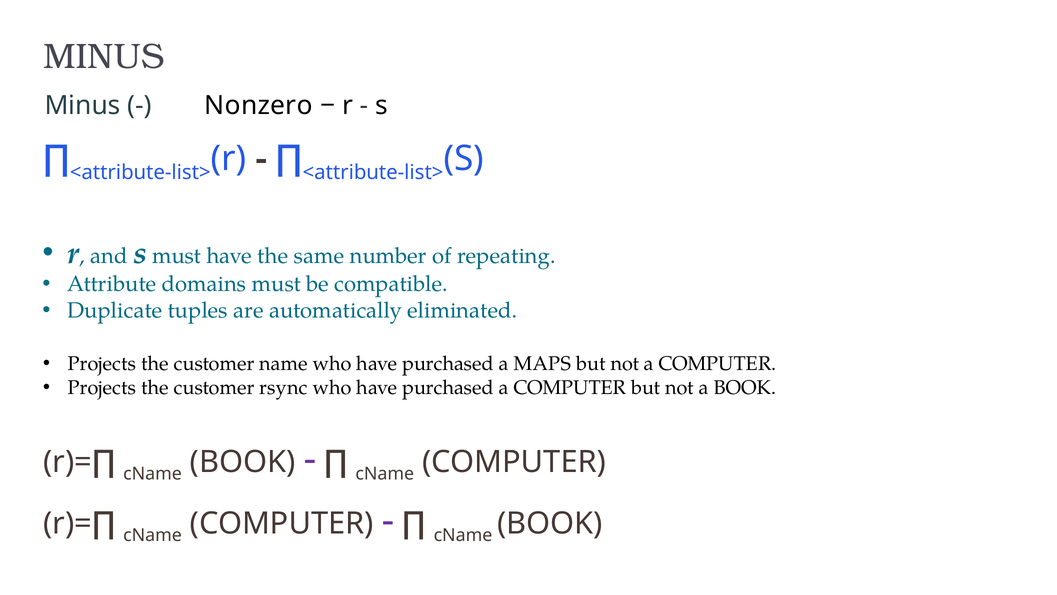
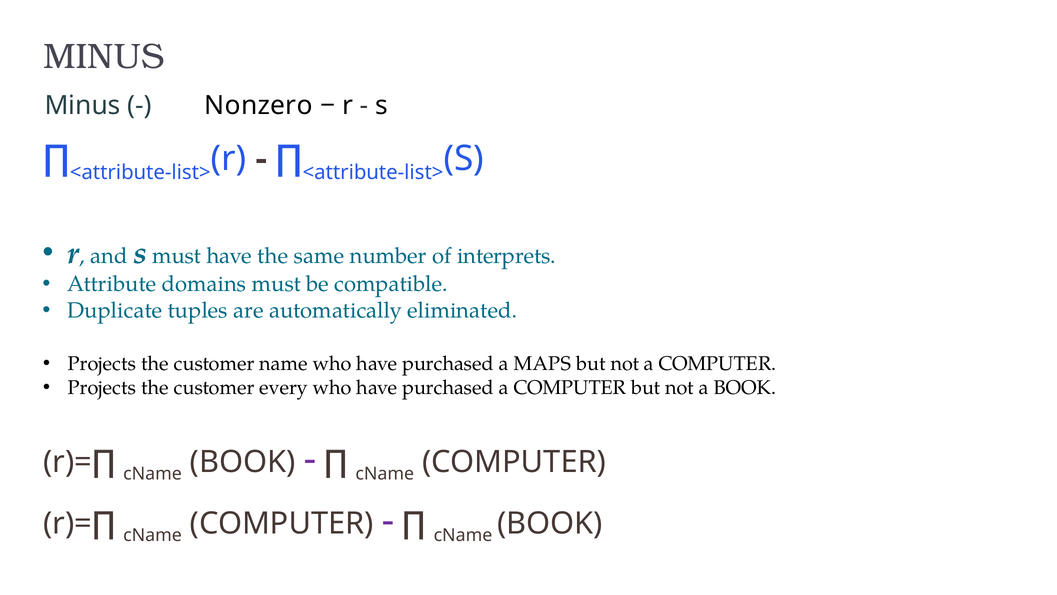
repeating: repeating -> interprets (506, 256)
rsync: rsync -> every (284, 387)
